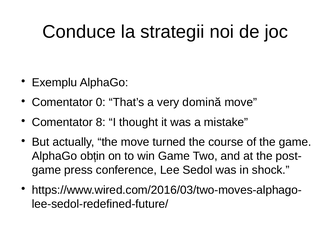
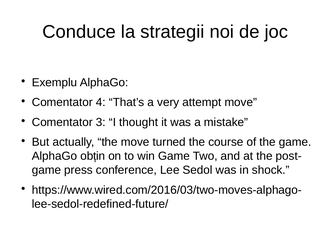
0: 0 -> 4 (101, 102)
domină: domină -> attempt (202, 102)
8: 8 -> 3 (101, 122)
